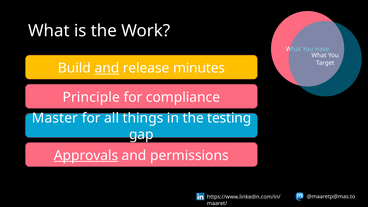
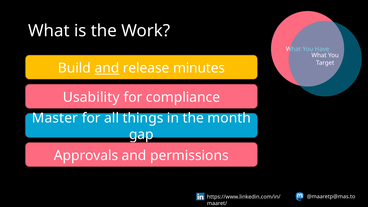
Principle: Principle -> Usability (91, 97)
testing: testing -> month (229, 118)
Approvals underline: present -> none (86, 156)
